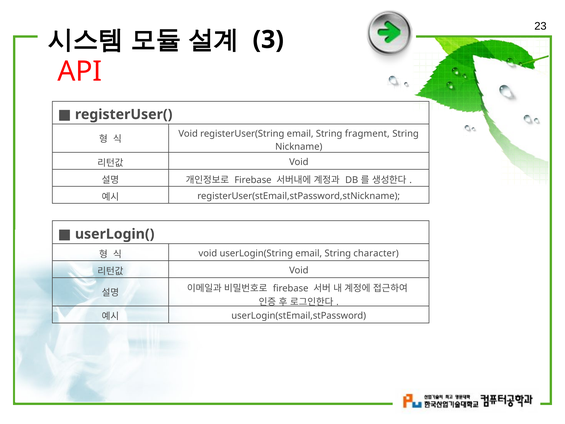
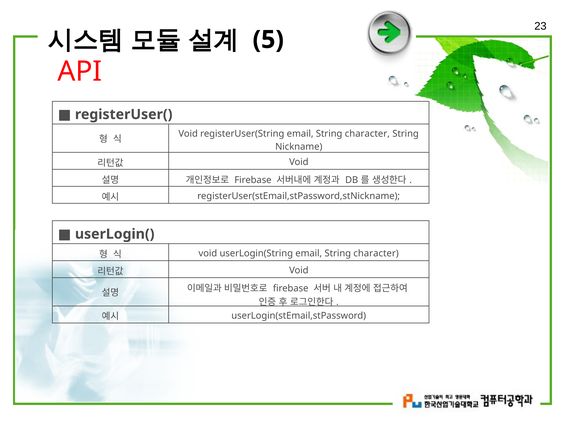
3: 3 -> 5 (268, 40)
registerUser(String email String fragment: fragment -> character (367, 134)
